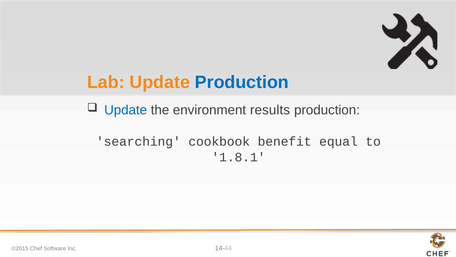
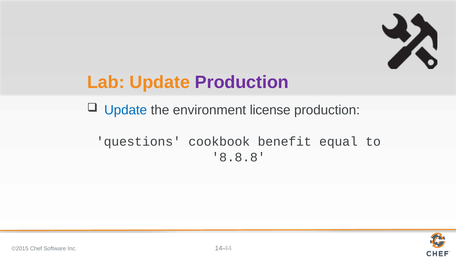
Production colour: blue -> purple (242, 82)
results: results -> license (270, 110)
searching: searching -> questions (138, 141)
1.8.1: 1.8.1 -> 8.8.8 (238, 157)
